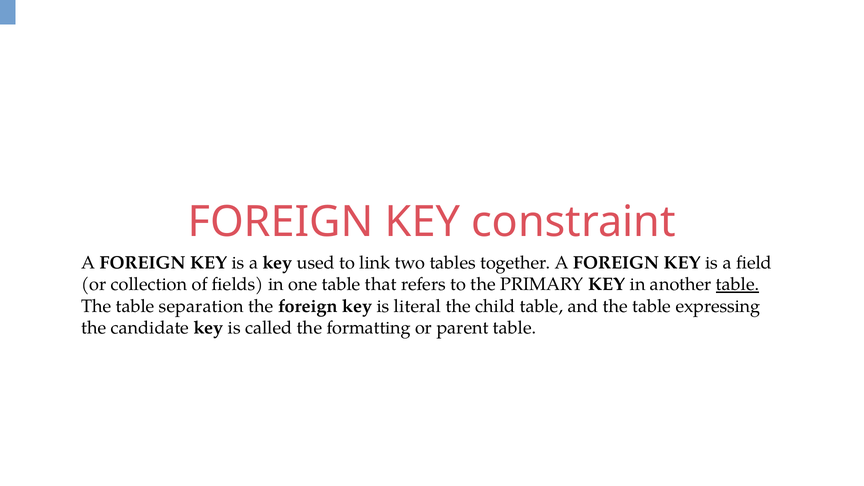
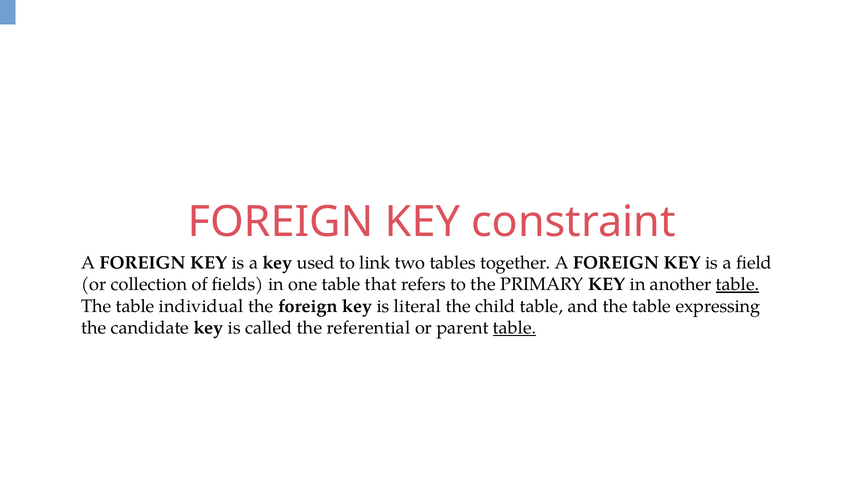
separation: separation -> individual (201, 306)
formatting: formatting -> referential (368, 328)
table underline: none -> present (515, 328)
